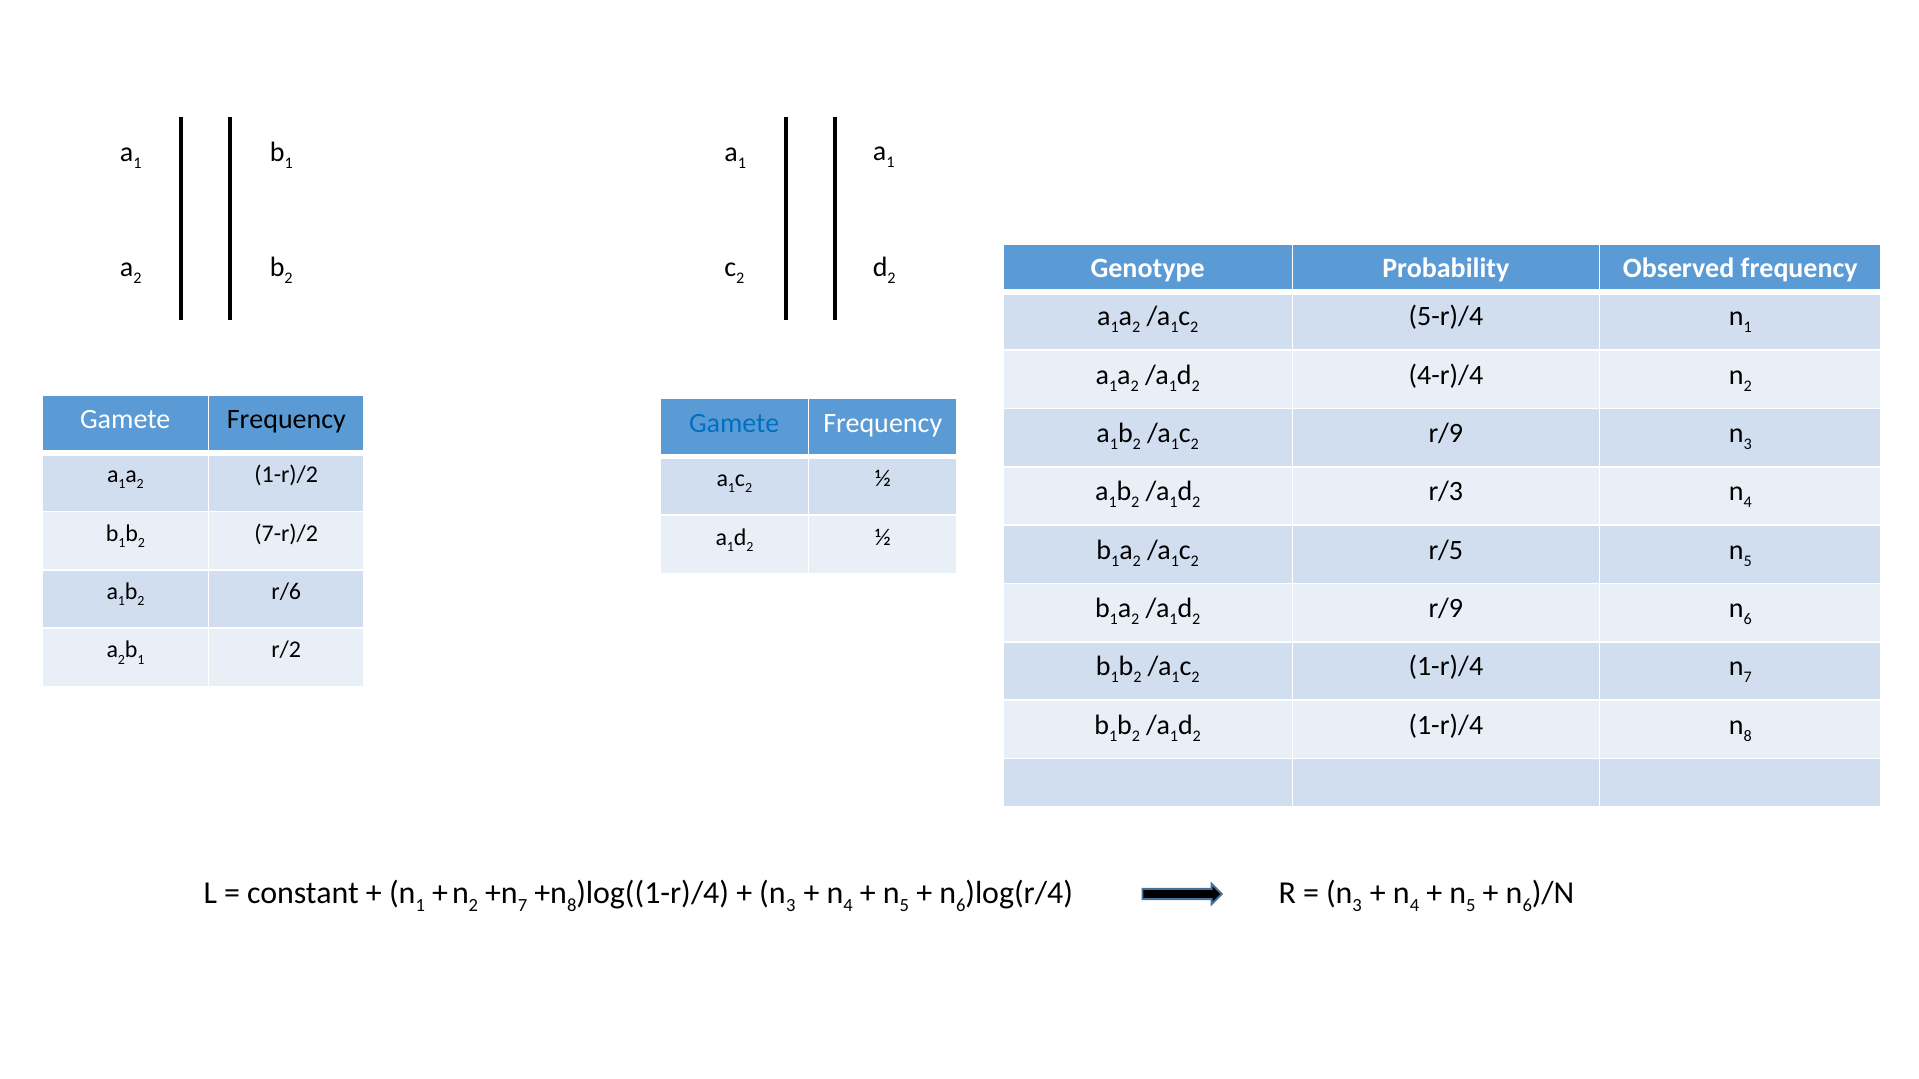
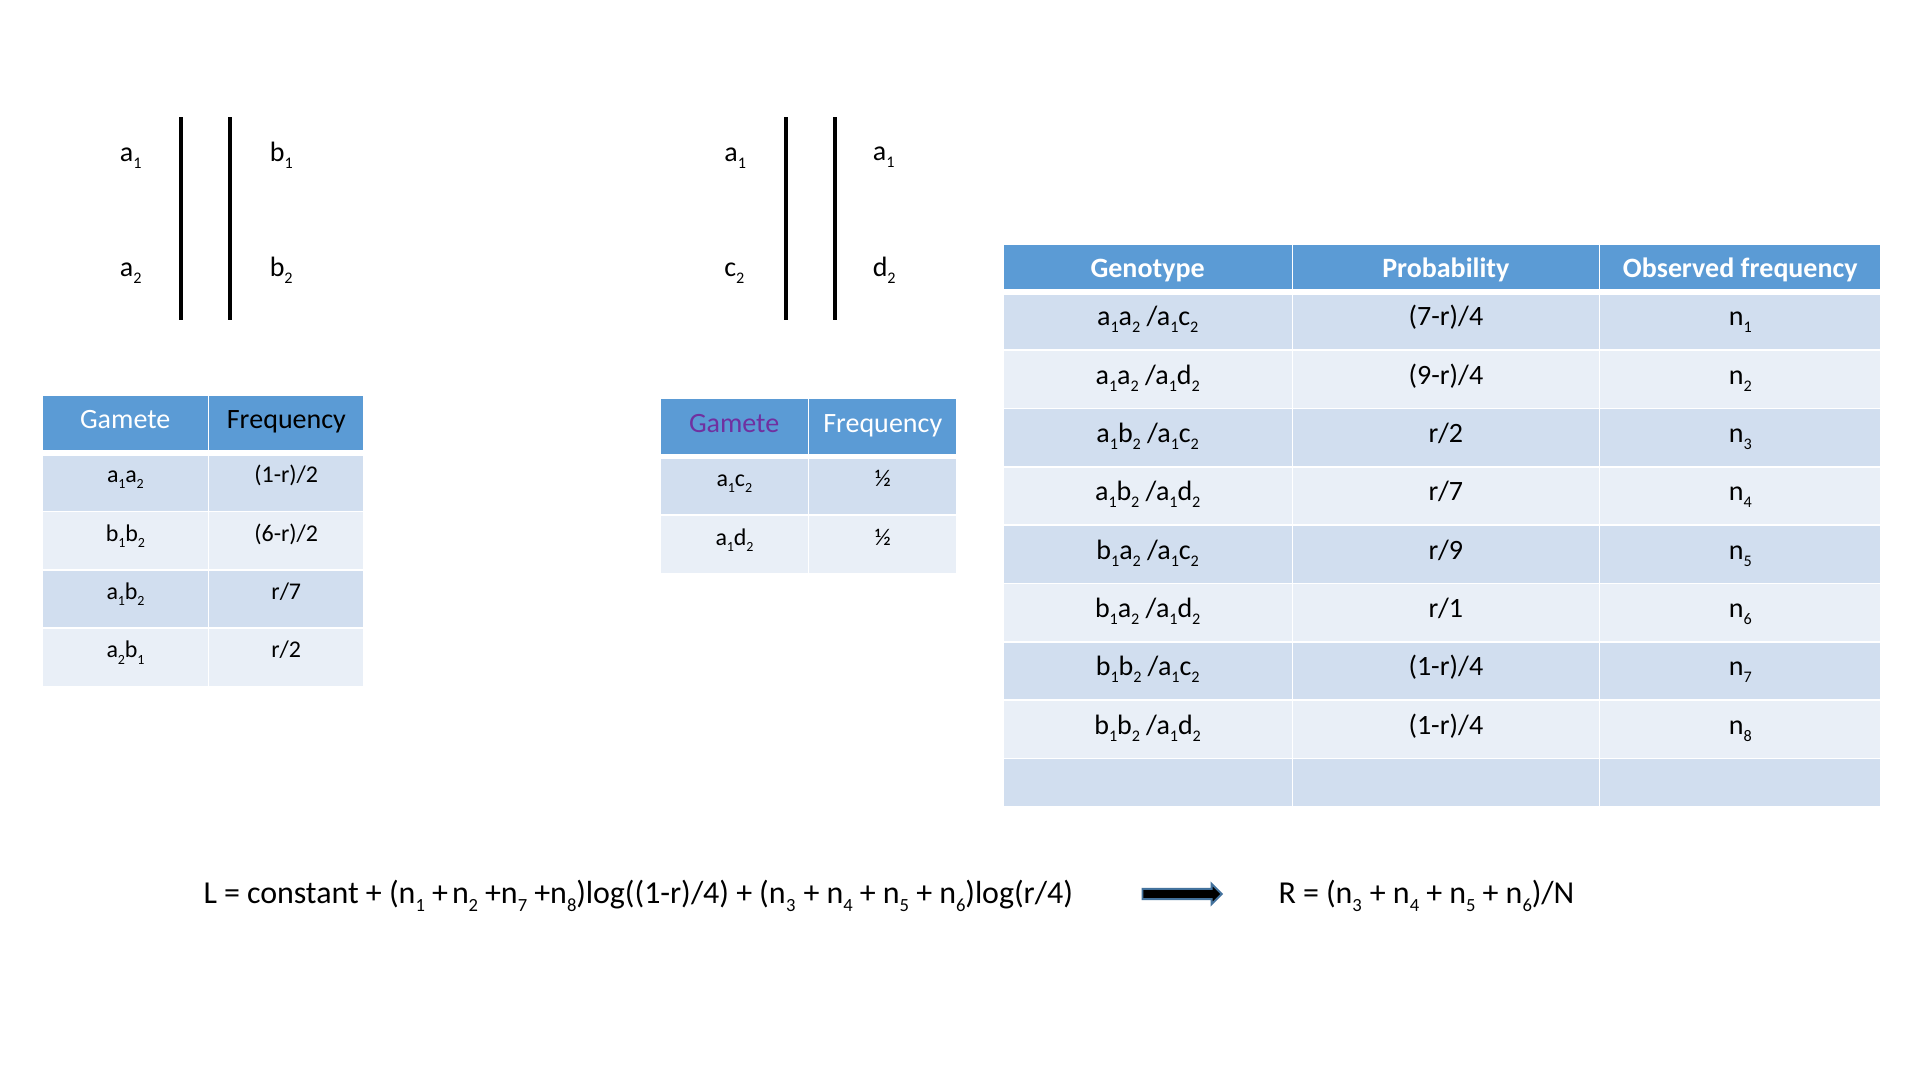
5-r)/4: 5-r)/4 -> 7-r)/4 (1446, 317)
4-r)/4: 4-r)/4 -> 9-r)/4 (1446, 375)
Gamete colour: blue -> purple (734, 423)
r/9: r/9 -> r/2 (1446, 433)
r/3: r/3 -> r/7 (1446, 492)
7-r)/2: 7-r)/2 -> 6-r)/2 (286, 534)
r/5: r/5 -> r/9 (1446, 550)
r/6: r/6 -> r/7 (286, 592)
r/9: r/9 -> r/1 (1446, 608)
